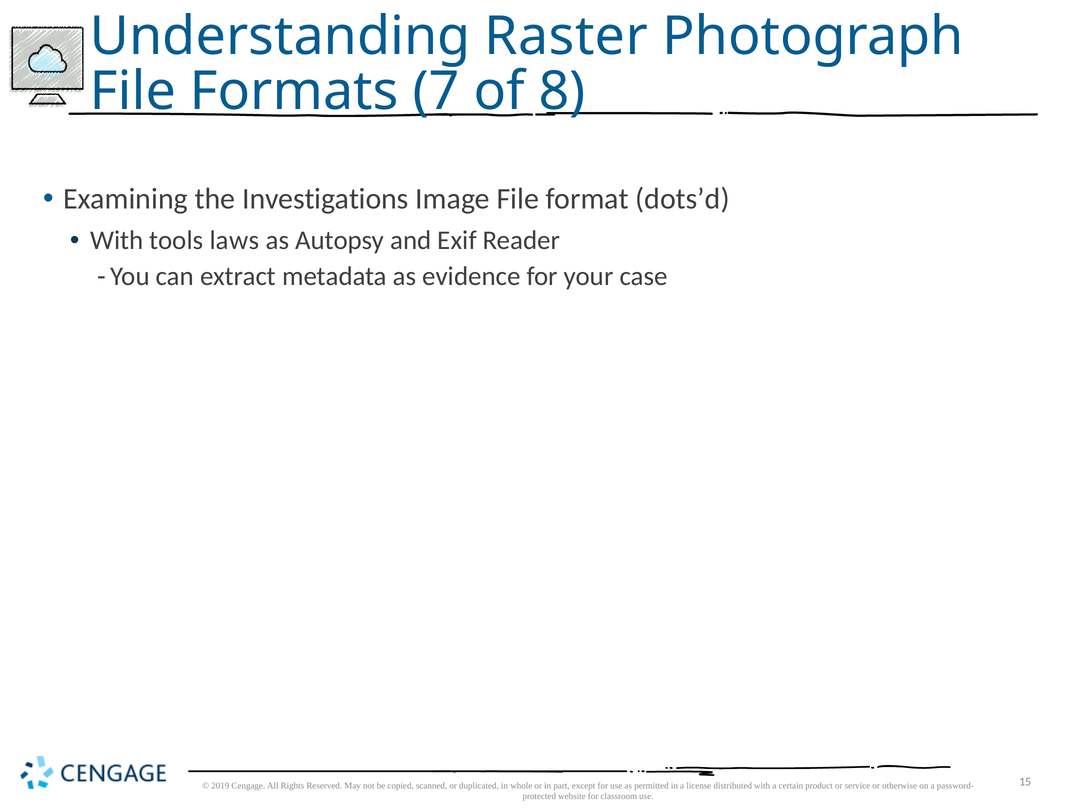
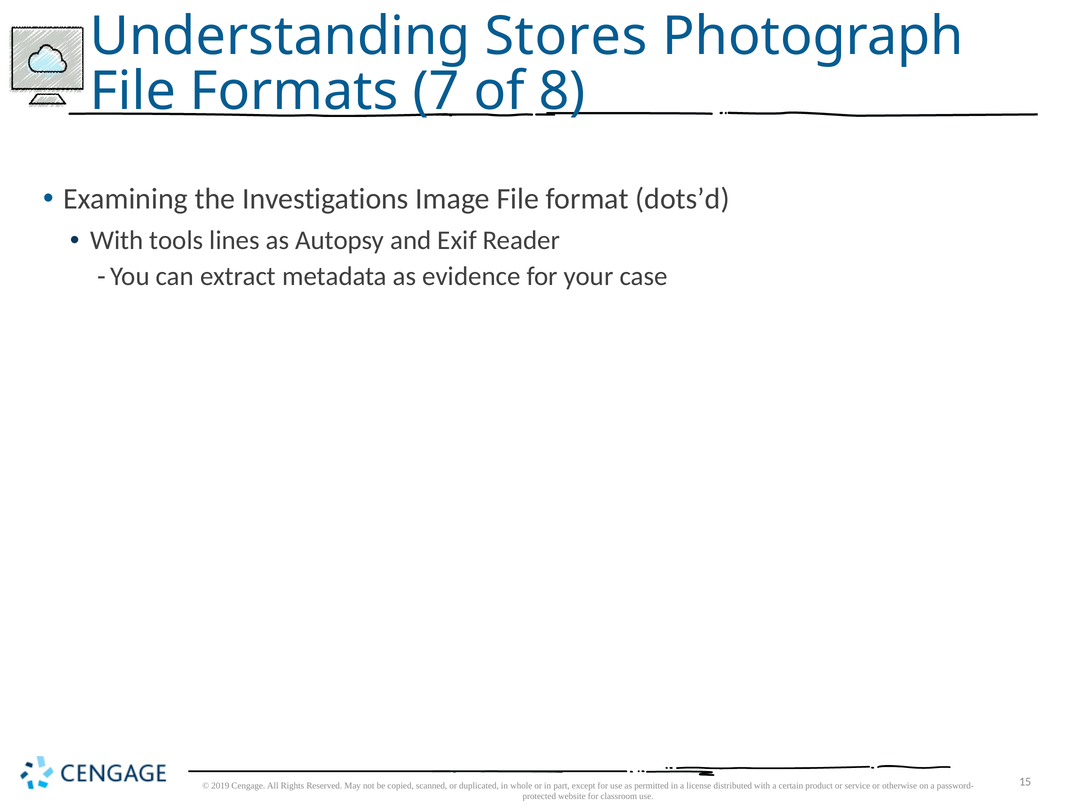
Raster: Raster -> Stores (566, 37)
laws: laws -> lines (235, 240)
